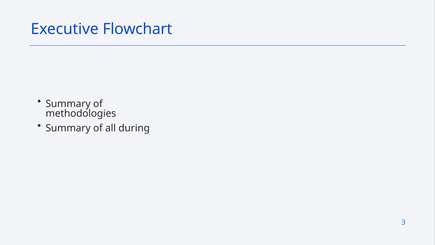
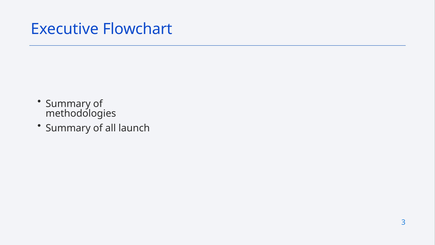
during: during -> launch (134, 128)
